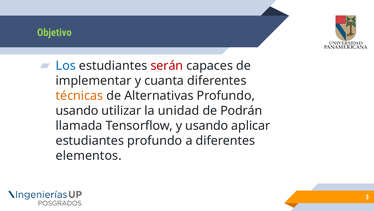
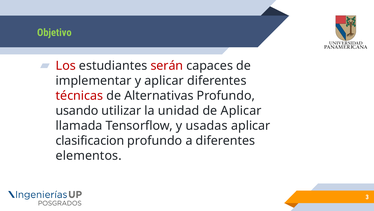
Los colour: blue -> red (66, 66)
y cuanta: cuanta -> aplicar (164, 81)
técnicas colour: orange -> red (79, 95)
de Podrán: Podrán -> Aplicar (241, 110)
y usando: usando -> usadas (207, 125)
estudiantes: estudiantes -> clasificacion (90, 140)
